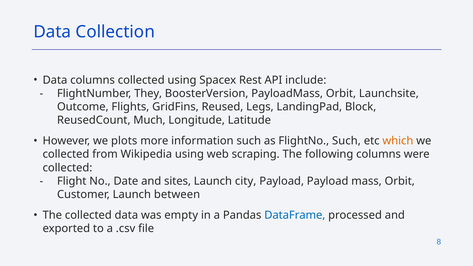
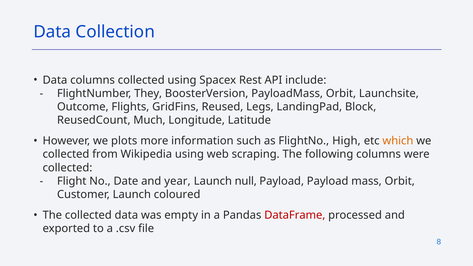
FlightNo Such: Such -> High (346, 141)
sites: sites -> year (177, 181)
city: city -> null (246, 181)
between: between -> coloured (177, 195)
DataFrame colour: blue -> red (295, 215)
